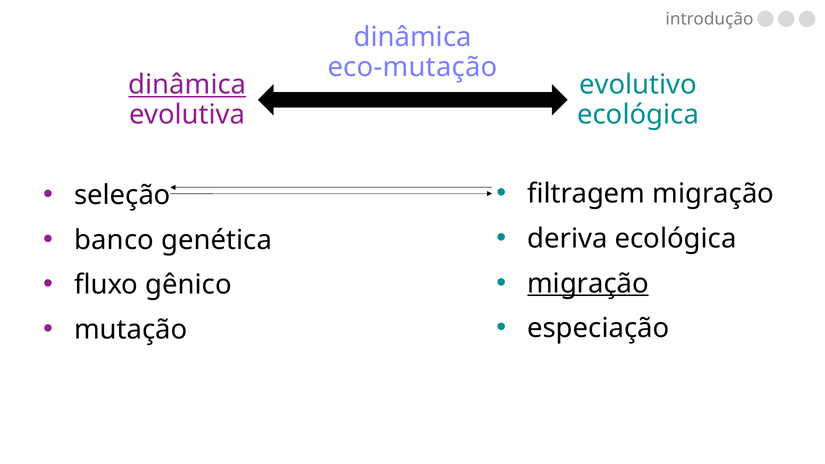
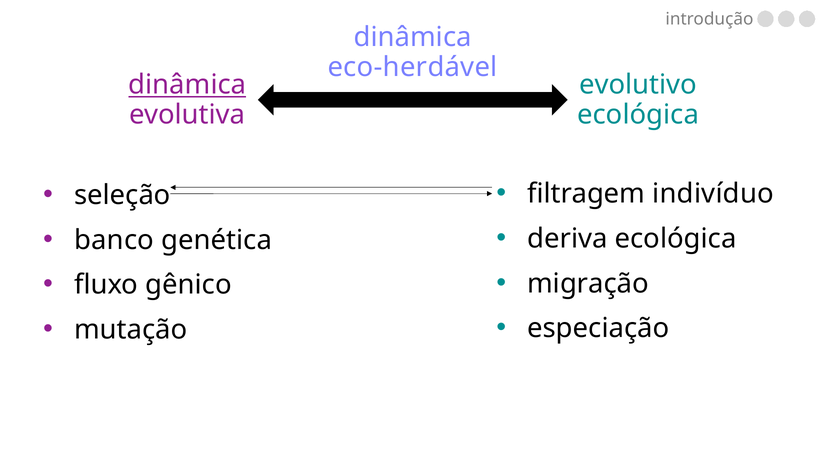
eco-mutação: eco-mutação -> eco-herdável (413, 67)
filtragem migração: migração -> indivíduo (713, 194)
migração underline: present -> none (588, 283)
